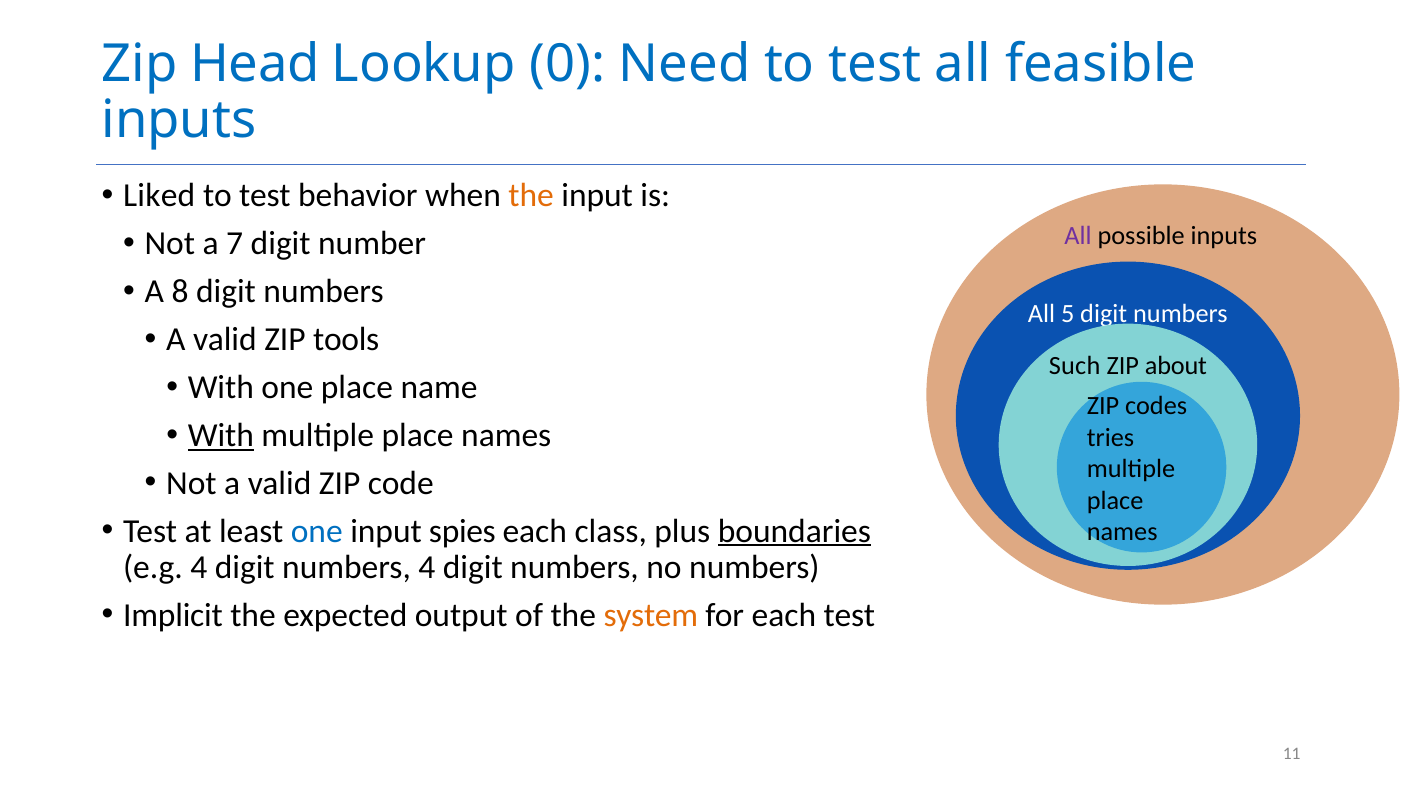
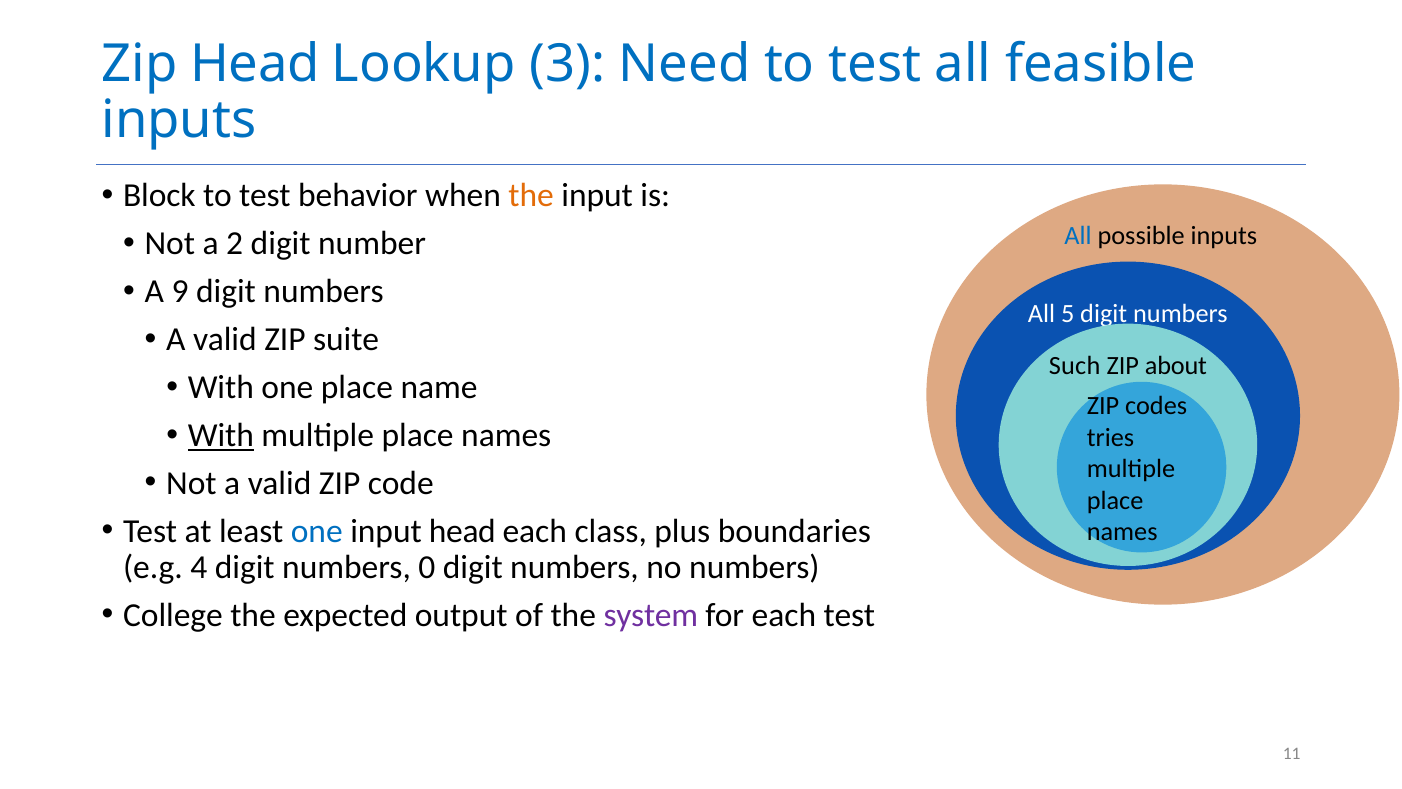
0: 0 -> 3 (567, 64)
Liked: Liked -> Block (159, 196)
All colour: purple -> blue (1078, 236)
7: 7 -> 2 (235, 244)
8: 8 -> 9 (180, 291)
tools: tools -> suite (346, 339)
input spies: spies -> head (462, 531)
boundaries underline: present -> none (794, 531)
numbers 4: 4 -> 0 (427, 567)
Implicit: Implicit -> College (173, 615)
system colour: orange -> purple (651, 615)
